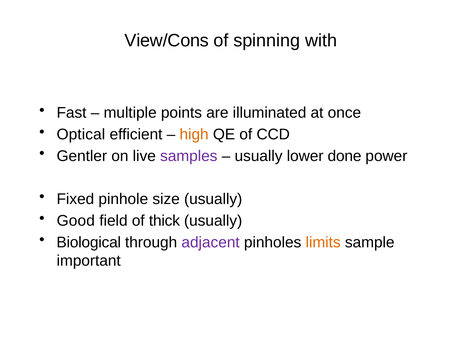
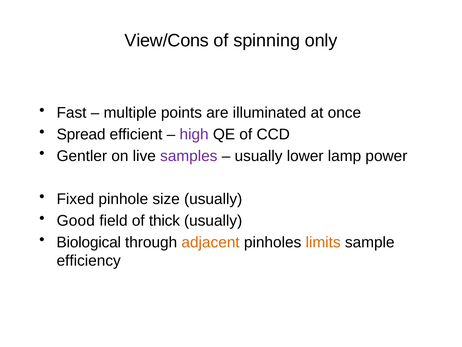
with: with -> only (321, 40)
Optical: Optical -> Spread (81, 134)
high colour: orange -> purple (194, 134)
done: done -> lamp (344, 156)
adjacent colour: purple -> orange (211, 242)
important: important -> efficiency (89, 261)
